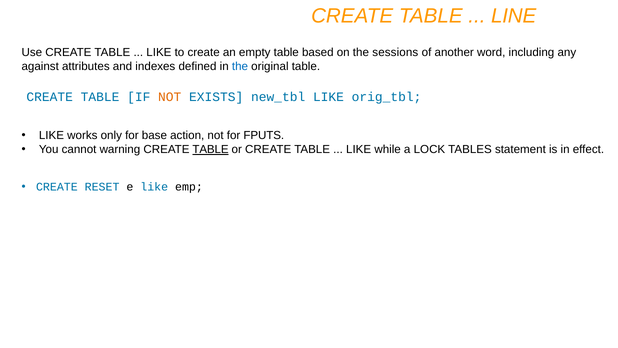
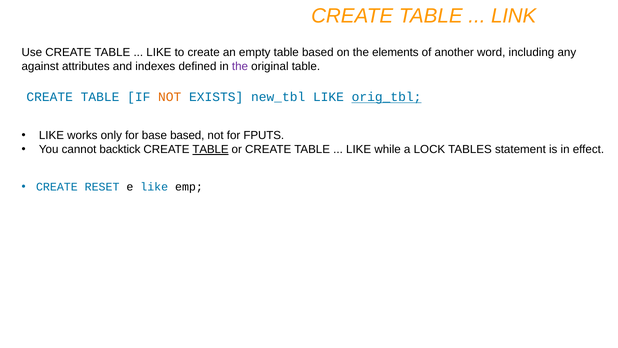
LINE: LINE -> LINK (514, 16)
sessions: sessions -> elements (395, 53)
the colour: blue -> purple (240, 66)
orig_tbl underline: none -> present (387, 97)
base action: action -> based (187, 135)
warning: warning -> backtick (120, 149)
